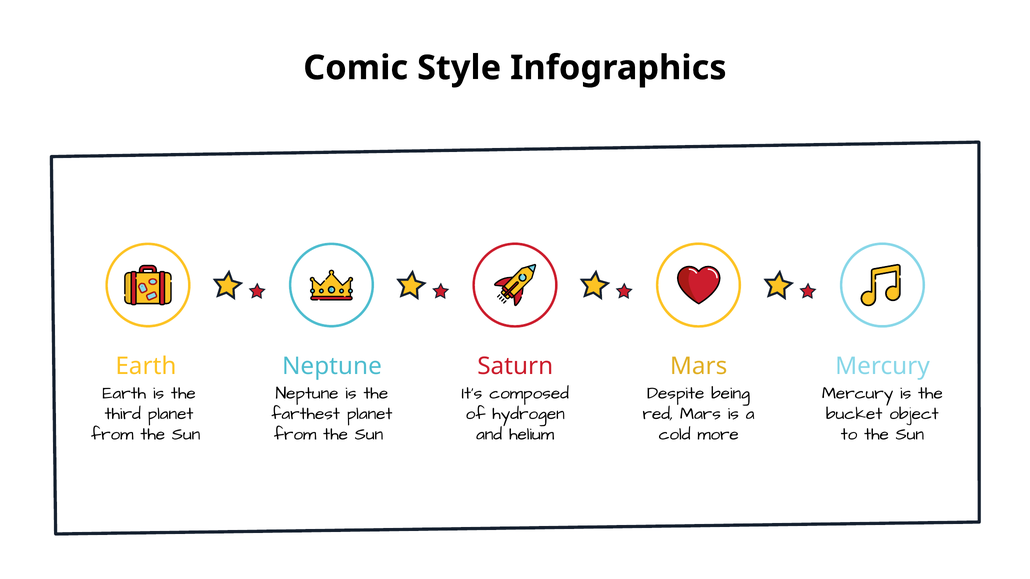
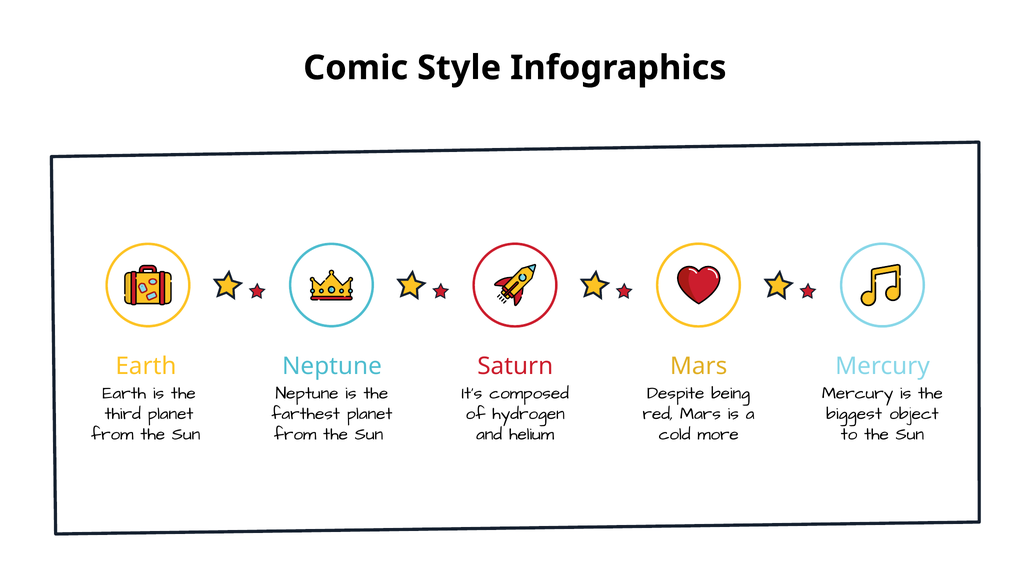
bucket: bucket -> biggest (854, 414)
